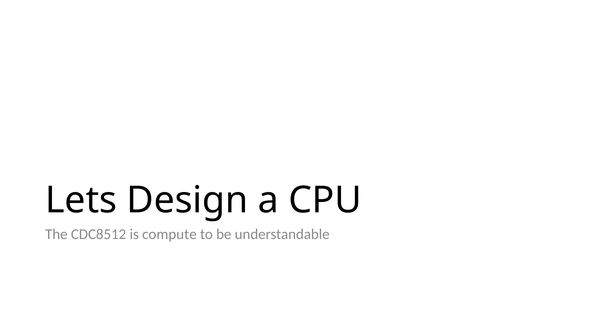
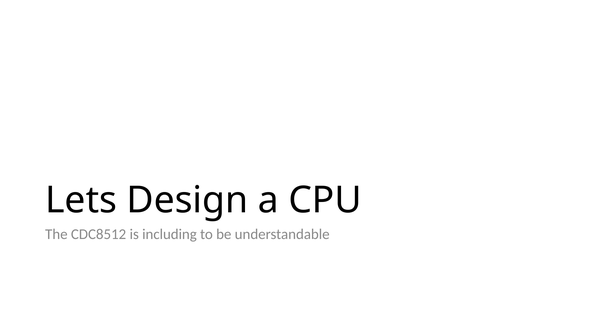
compute: compute -> including (169, 235)
